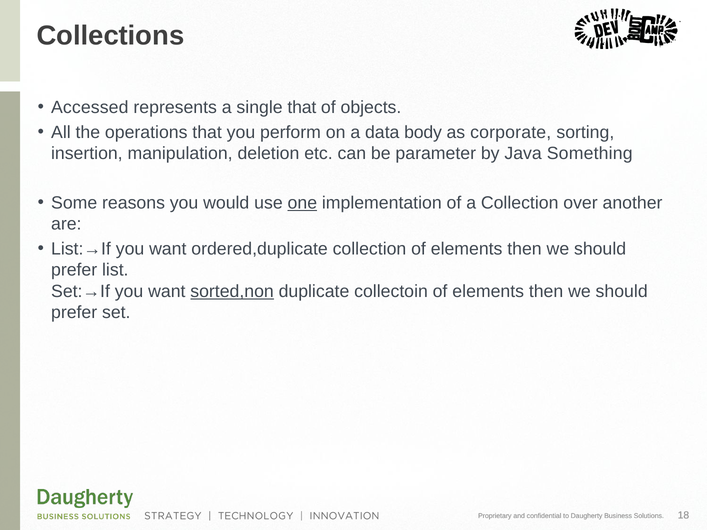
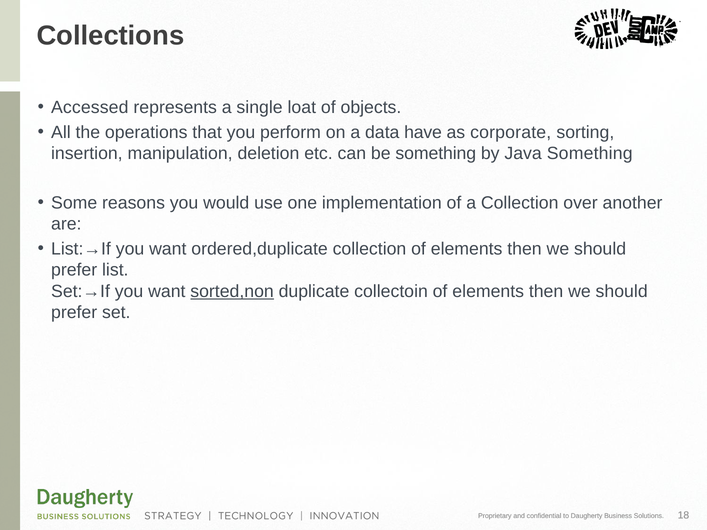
single that: that -> loat (302, 108)
body: body -> have (423, 132)
be parameter: parameter -> something (436, 154)
one underline: present -> none (302, 203)
